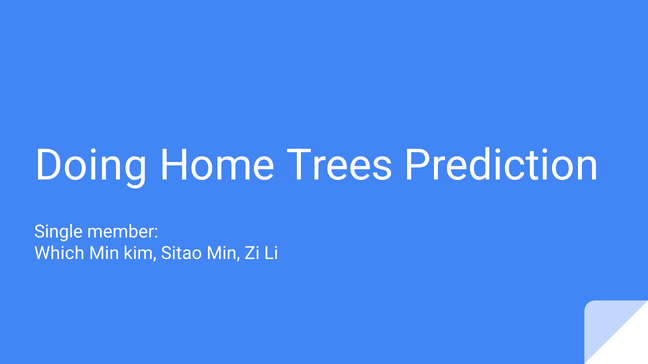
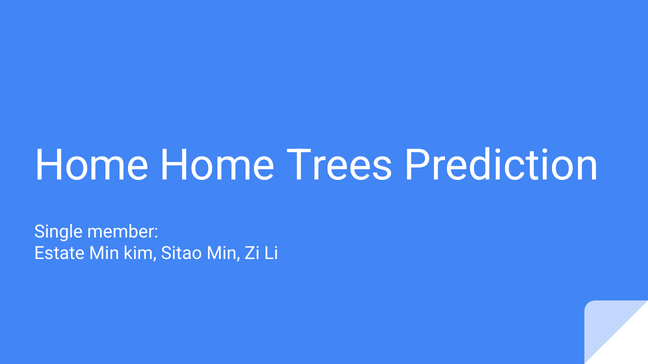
Doing: Doing -> Home (92, 166)
Which: Which -> Estate (59, 254)
